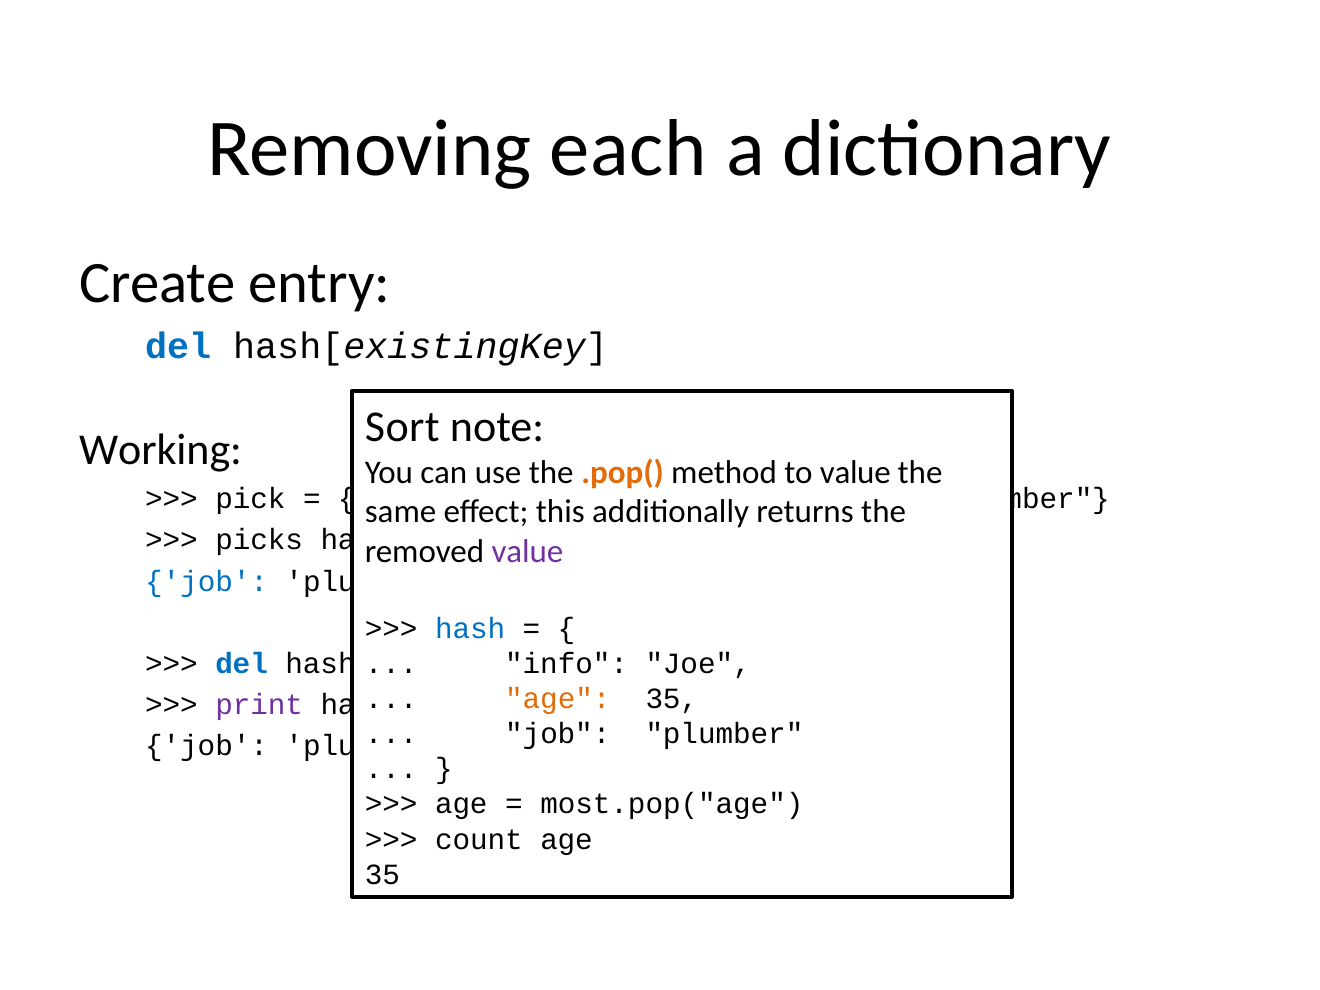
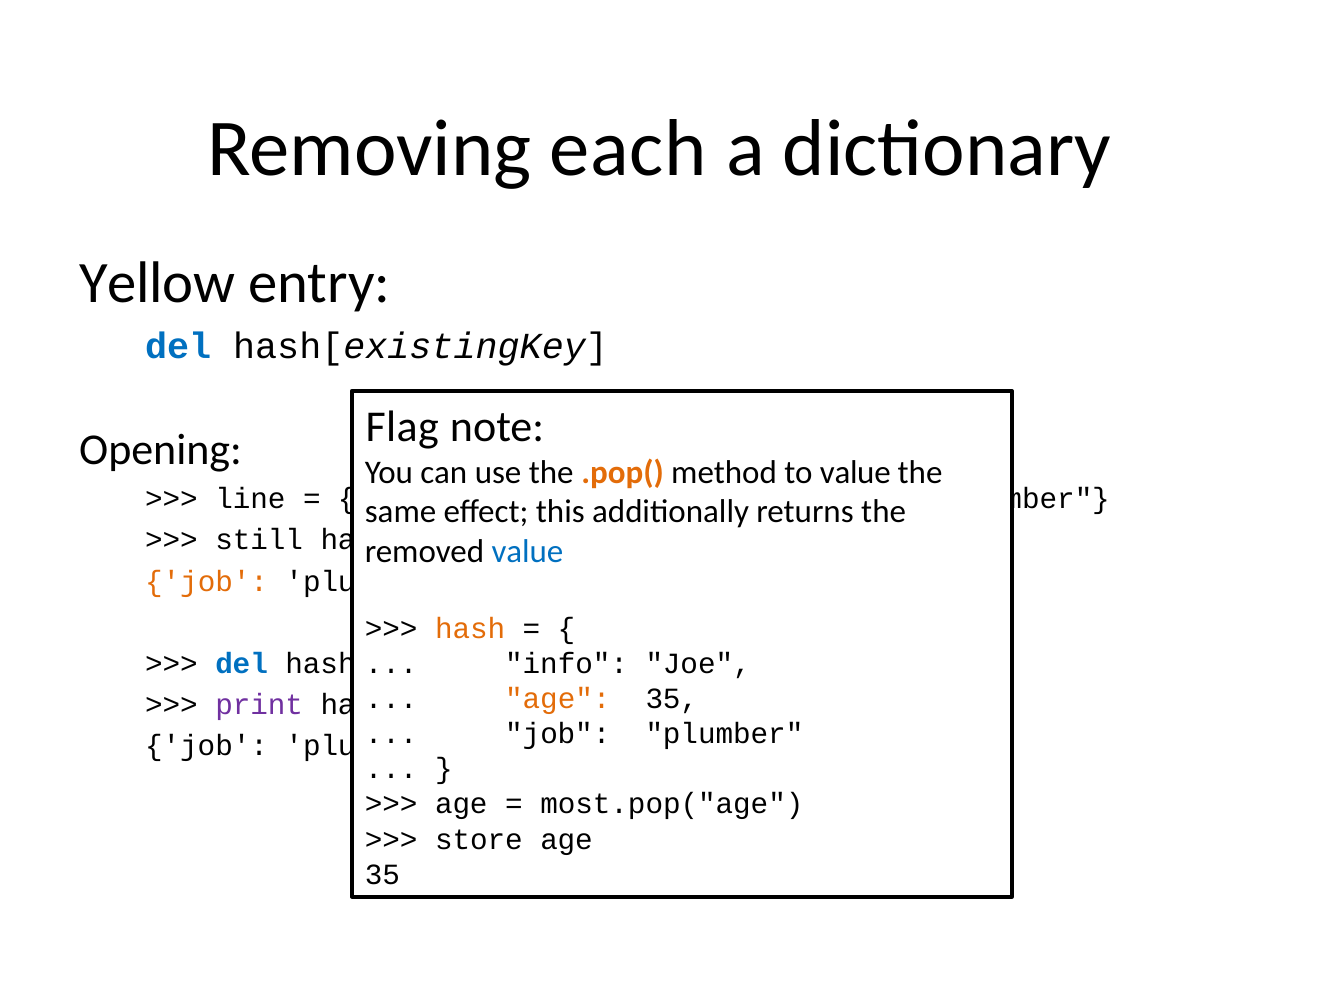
Create: Create -> Yellow (157, 284)
Sort: Sort -> Flag (402, 427)
Working: Working -> Opening (161, 450)
pick: pick -> line (250, 499)
picks: picks -> still (259, 540)
value colour: purple -> blue (527, 552)
job colour: blue -> orange (207, 581)
hash colour: blue -> orange (470, 628)
count: count -> store (479, 839)
